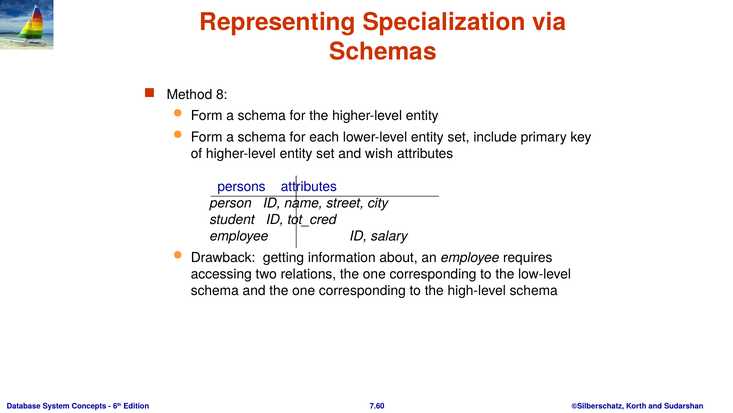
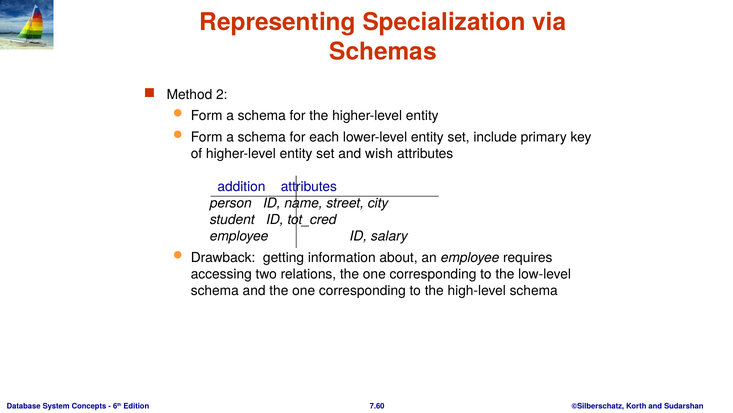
8: 8 -> 2 (222, 94)
persons: persons -> addition (241, 186)
